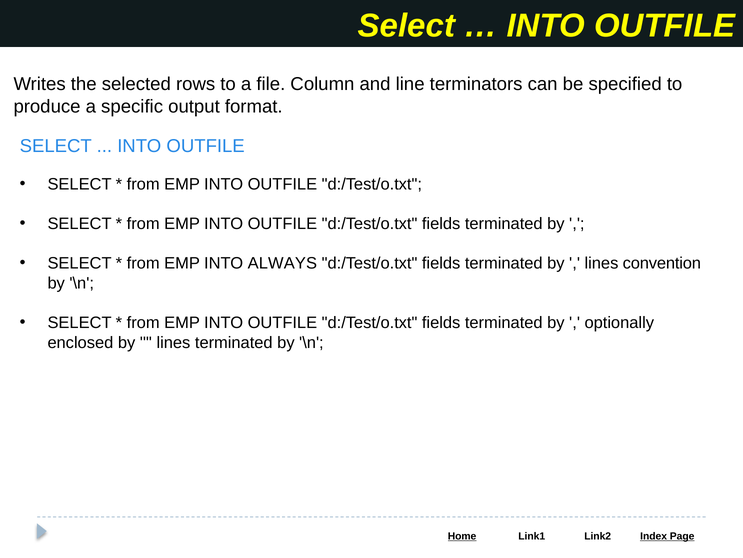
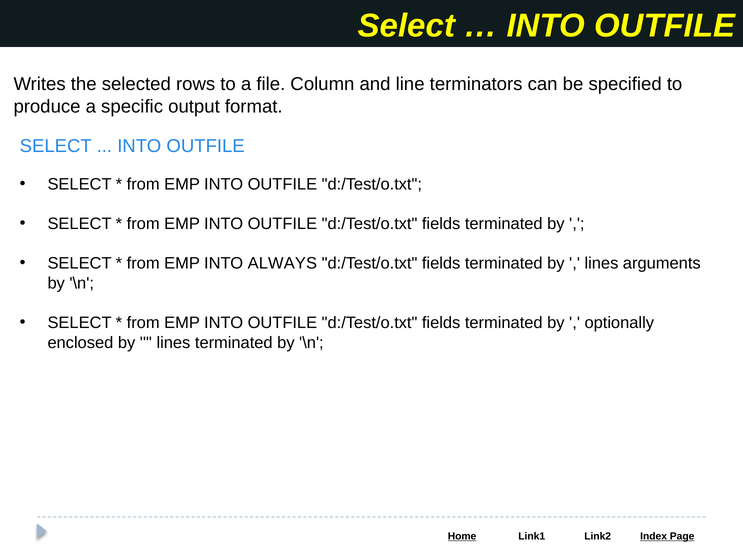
convention: convention -> arguments (662, 263)
